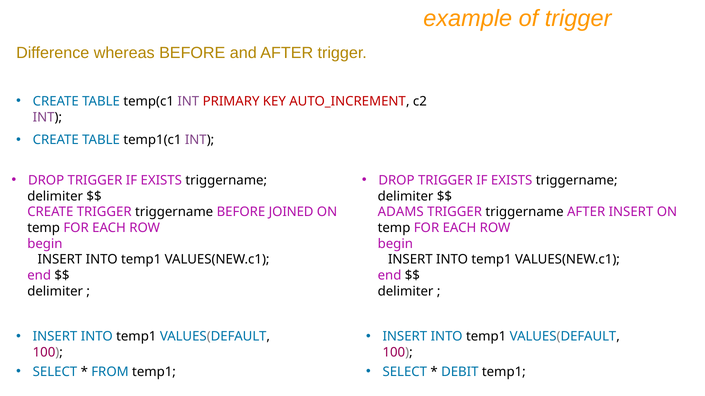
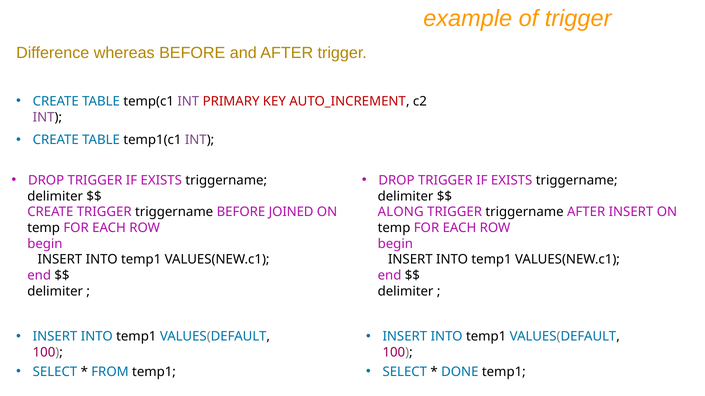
ADAMS: ADAMS -> ALONG (401, 212)
DEBIT: DEBIT -> DONE (460, 372)
